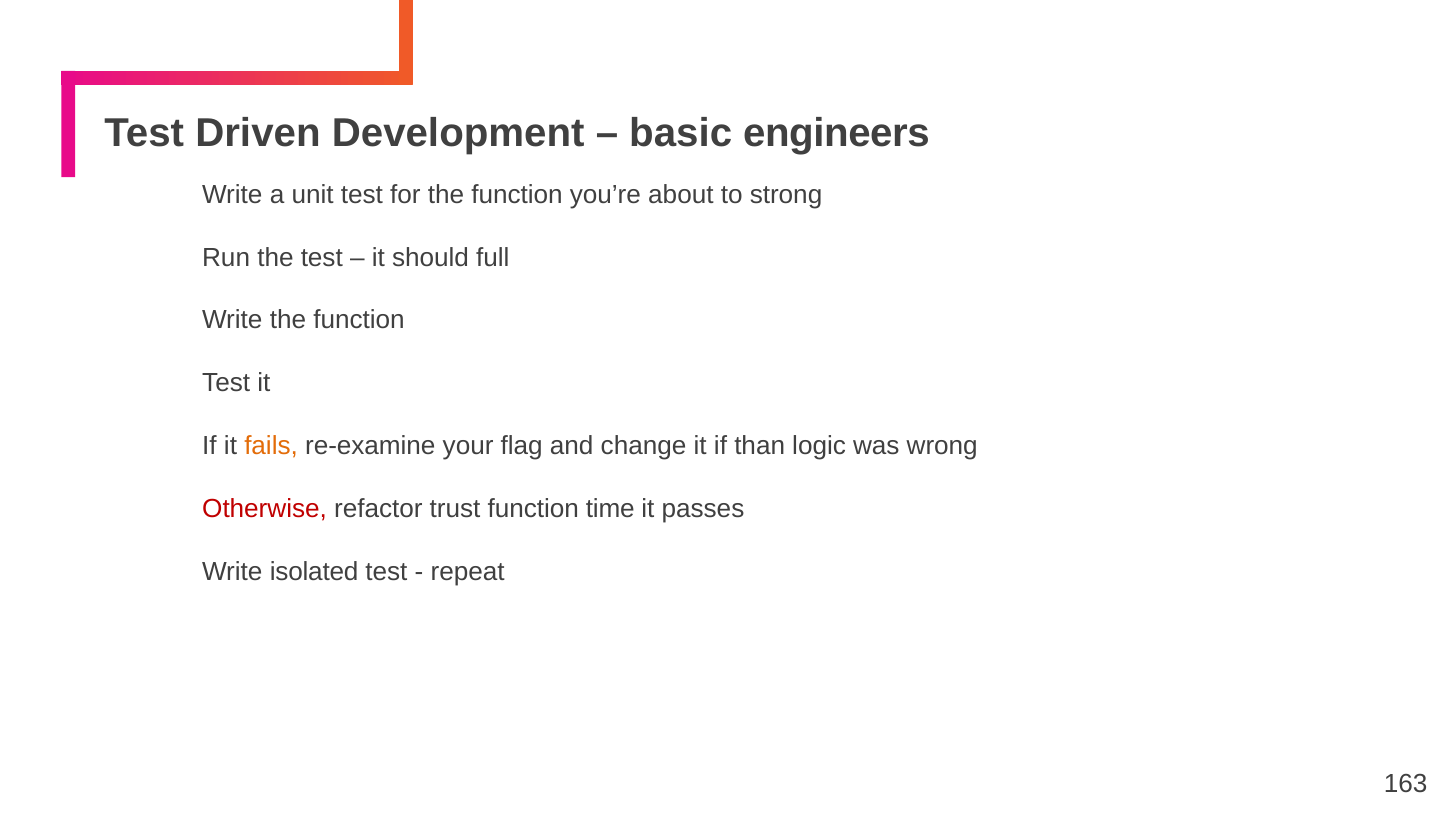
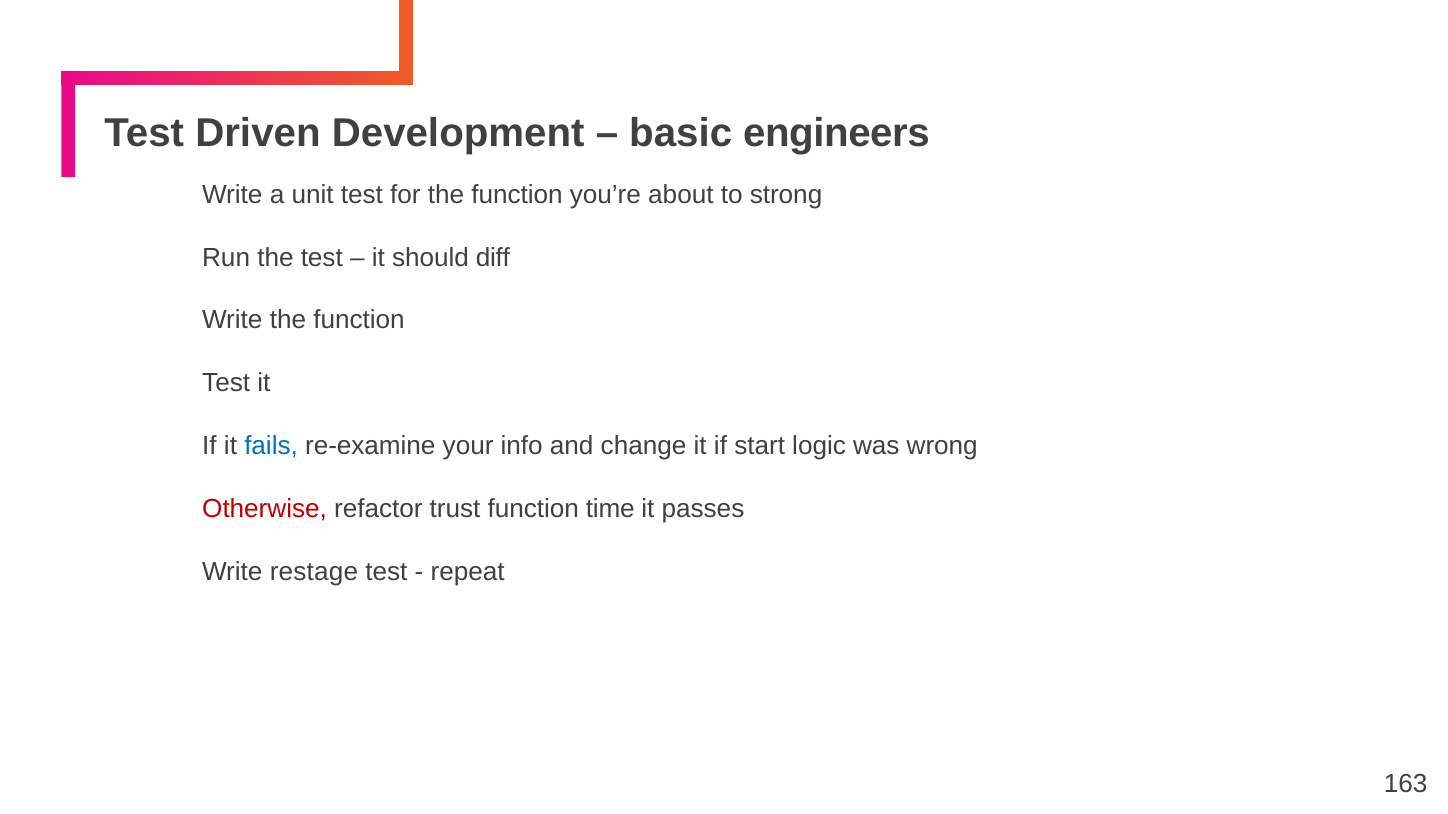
full: full -> diff (493, 258)
fails colour: orange -> blue (271, 446)
flag: flag -> info (522, 446)
than: than -> start (760, 446)
isolated: isolated -> restage (314, 572)
